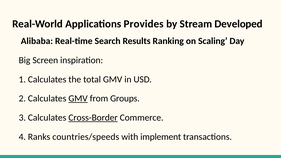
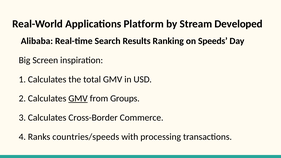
Provides: Provides -> Platform (144, 24)
Scaling: Scaling -> Speeds (213, 41)
Cross-Border underline: present -> none (93, 118)
implement: implement -> processing (161, 137)
